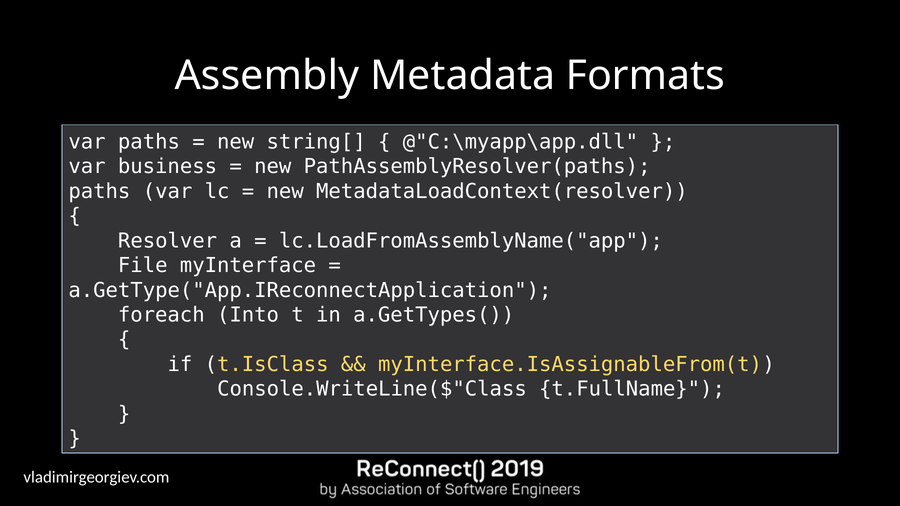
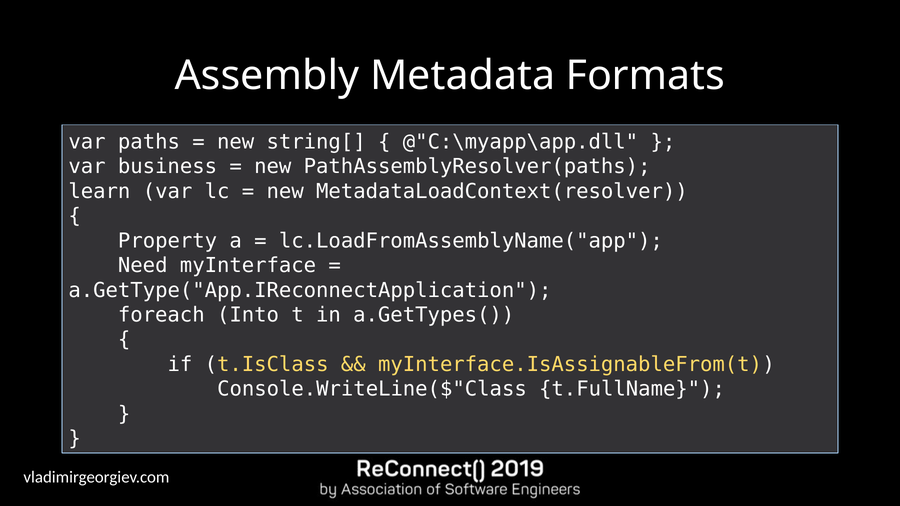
paths: paths -> learn (99, 191)
Resolver: Resolver -> Property (168, 241)
File: File -> Need (143, 266)
